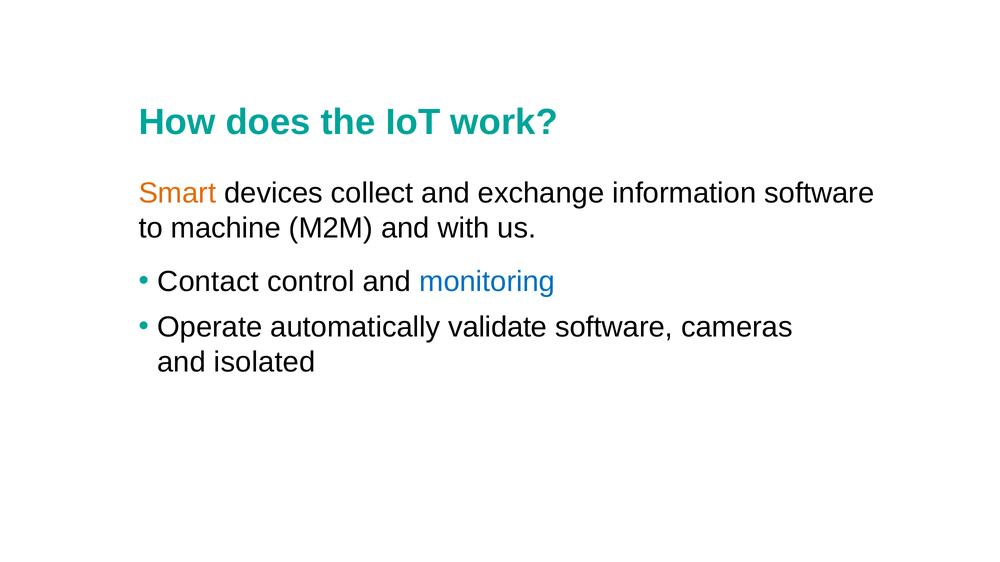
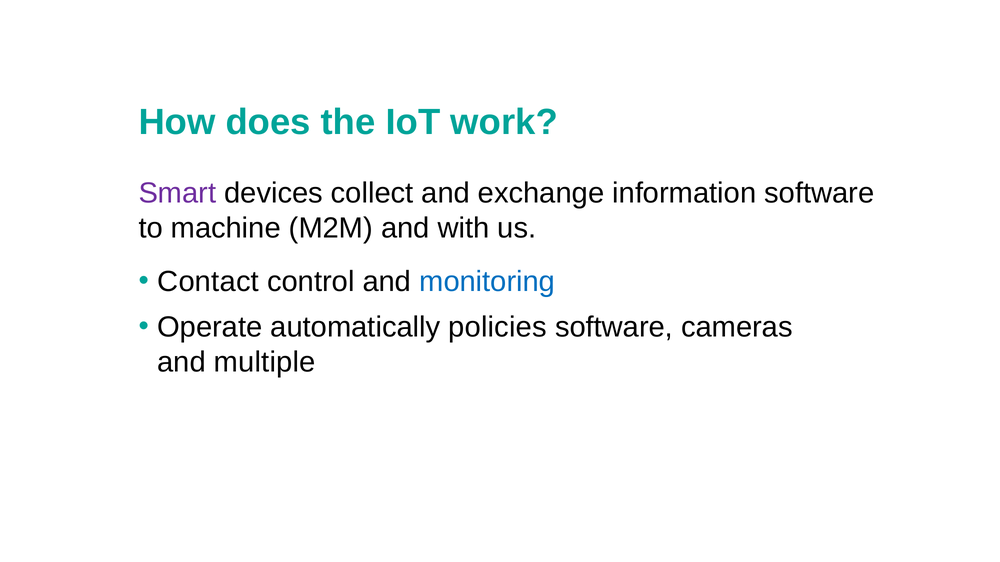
Smart colour: orange -> purple (177, 193)
validate: validate -> policies (498, 327)
isolated: isolated -> multiple (265, 362)
